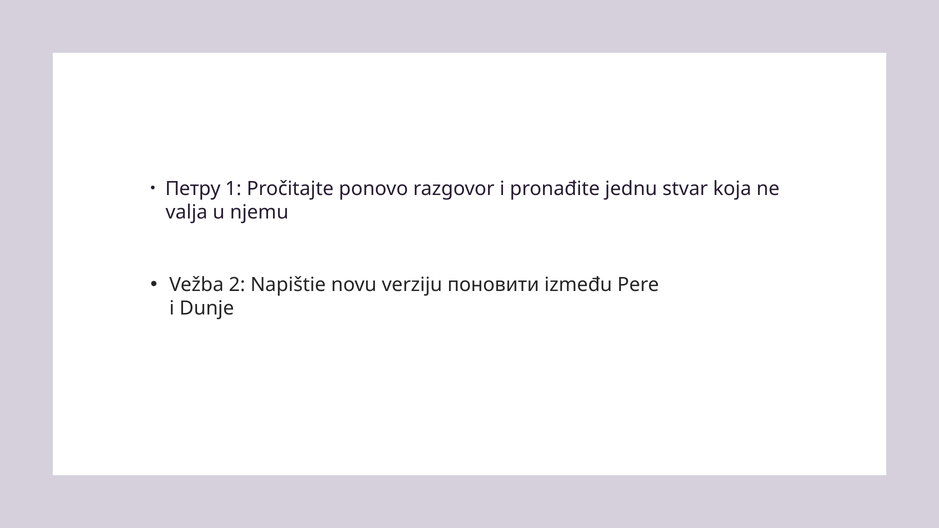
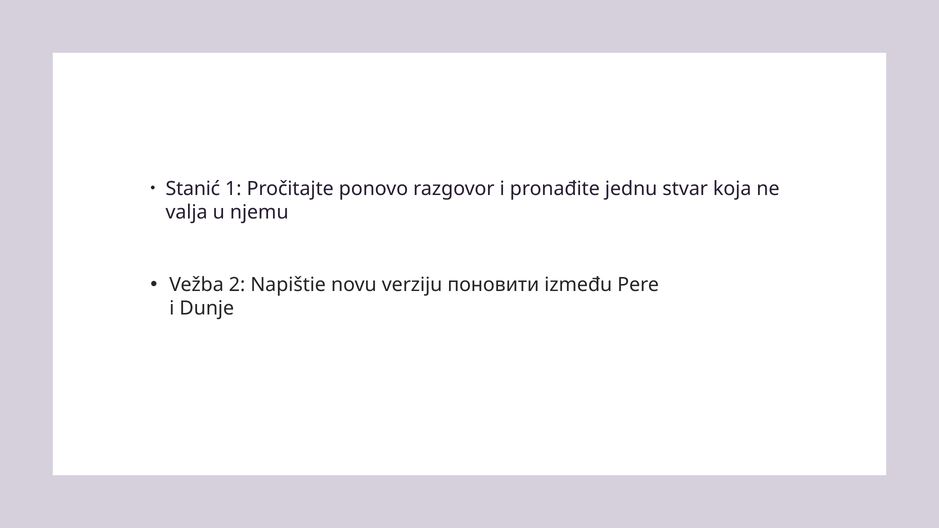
Петру: Петру -> Stanić (193, 189)
